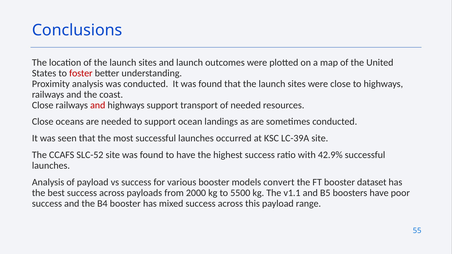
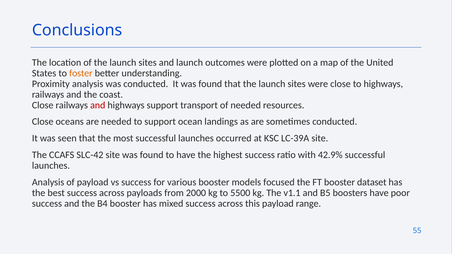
foster colour: red -> orange (81, 73)
SLC-52: SLC-52 -> SLC-42 (90, 155)
convert: convert -> focused (279, 182)
